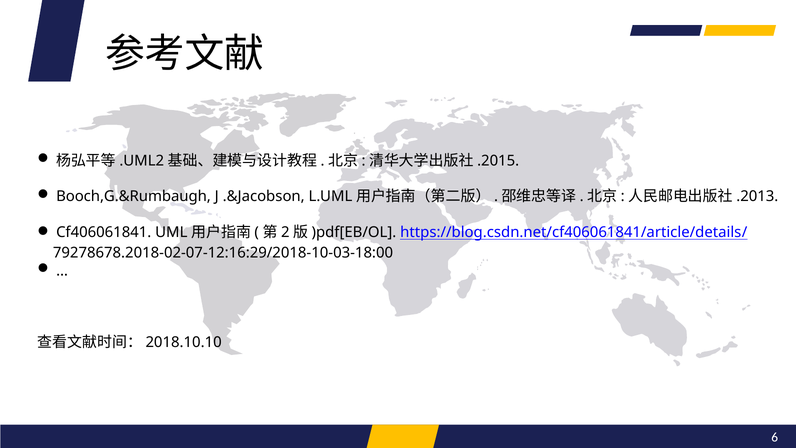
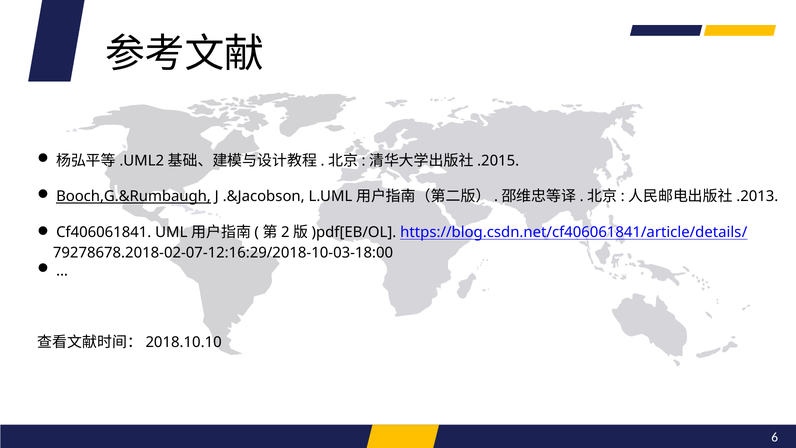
Booch,G.&Rumbaugh underline: none -> present (133, 196)
